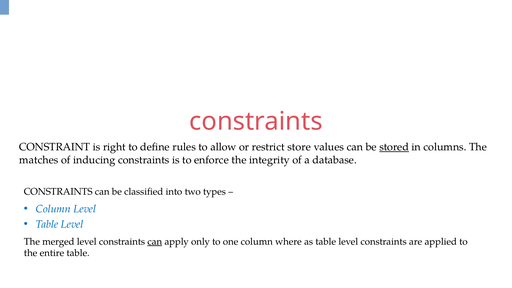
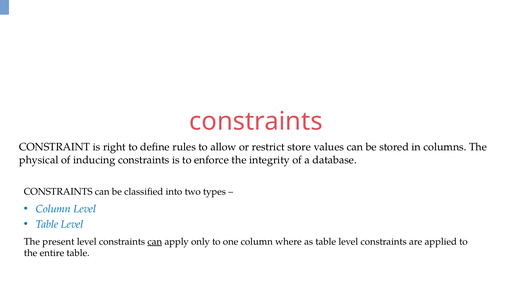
stored underline: present -> none (394, 147)
matches: matches -> physical (39, 160)
merged: merged -> present (58, 242)
